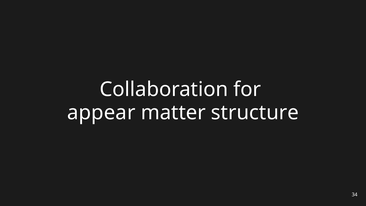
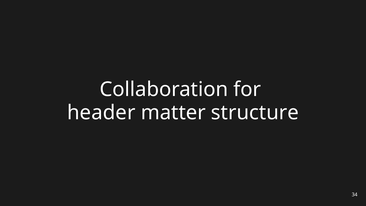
appear: appear -> header (101, 113)
